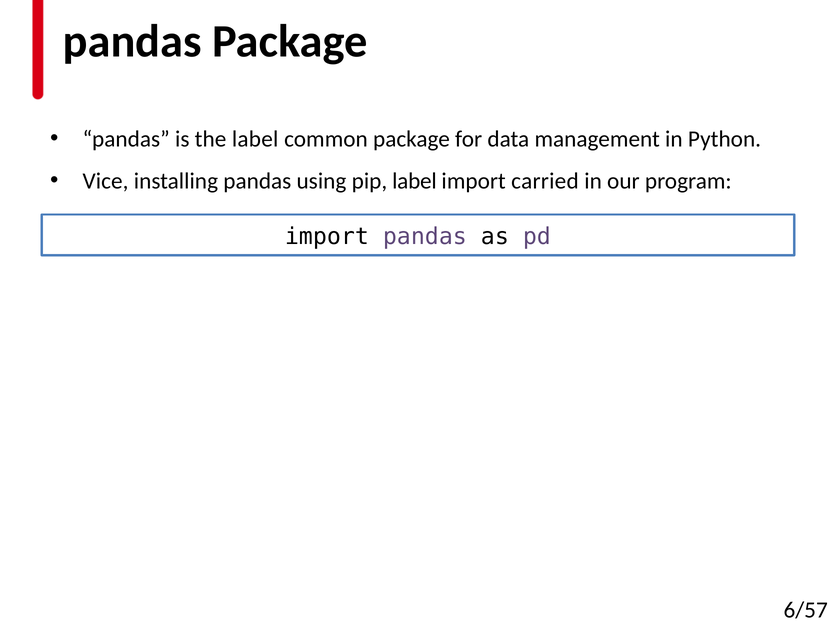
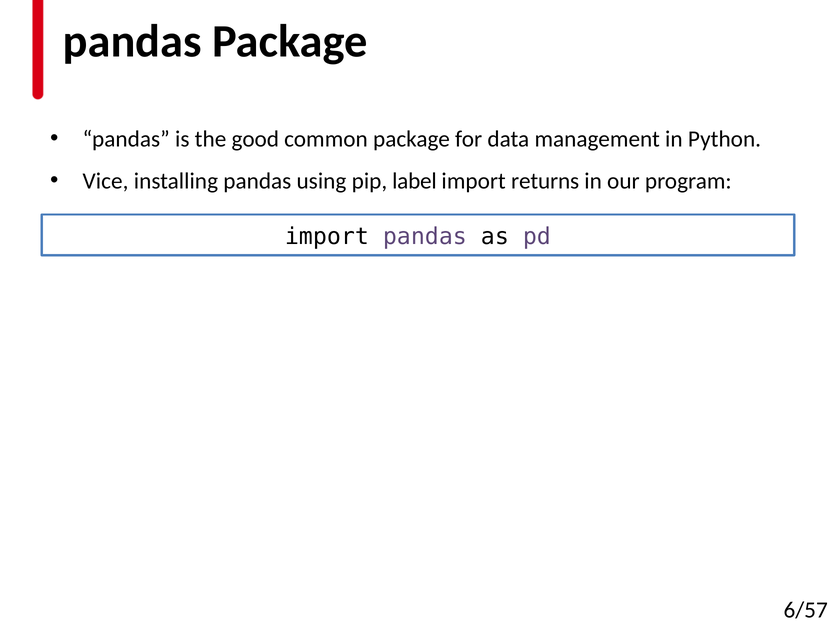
the label: label -> good (255, 139)
carried: carried -> returns (545, 181)
